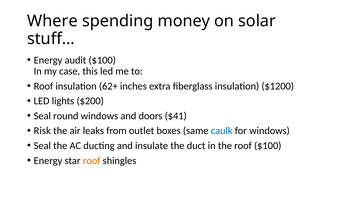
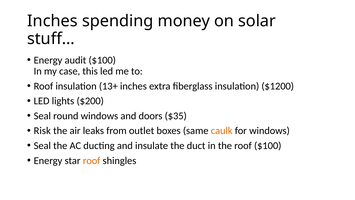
Where: Where -> Inches (52, 21)
62+: 62+ -> 13+ (108, 86)
$41: $41 -> $35 (176, 116)
caulk colour: blue -> orange (222, 131)
